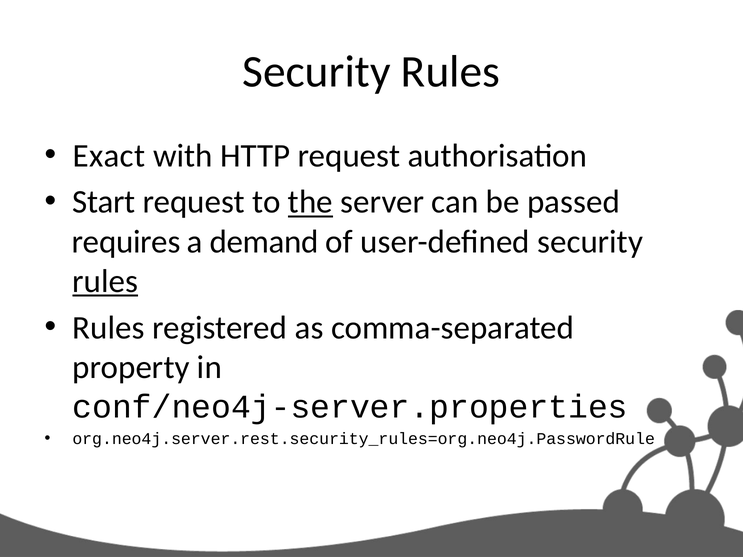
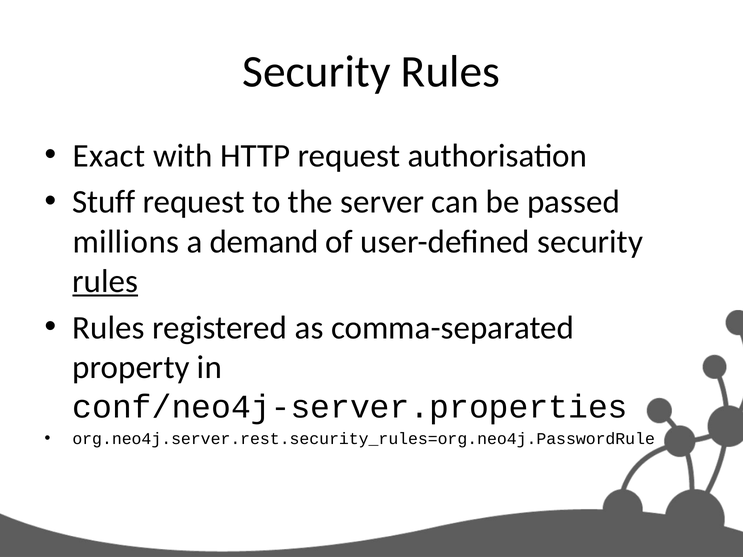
Start: Start -> Stuff (104, 202)
the underline: present -> none (310, 202)
requires: requires -> millions (126, 242)
